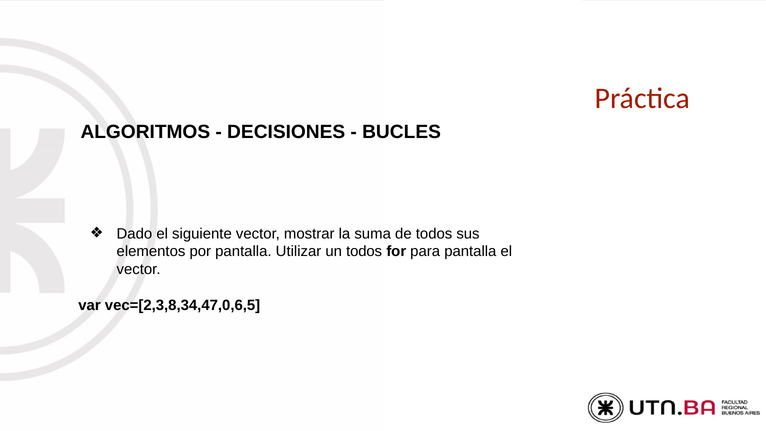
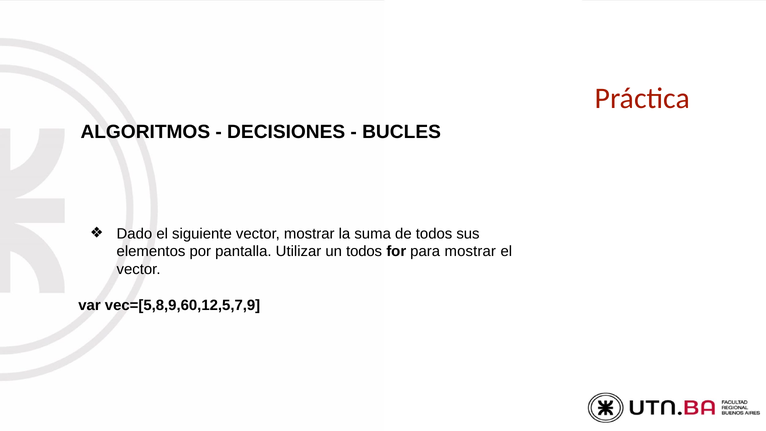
para pantalla: pantalla -> mostrar (470, 252)
vec=[2,3,8,34,47,0,6,5: vec=[2,3,8,34,47,0,6,5 -> vec=[5,8,9,60,12,5,7,9 (183, 305)
